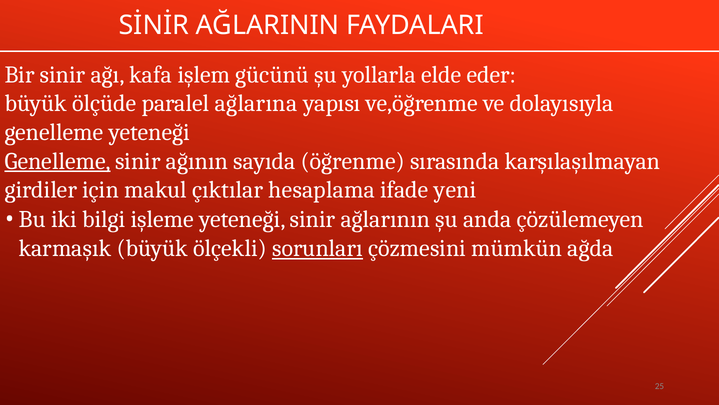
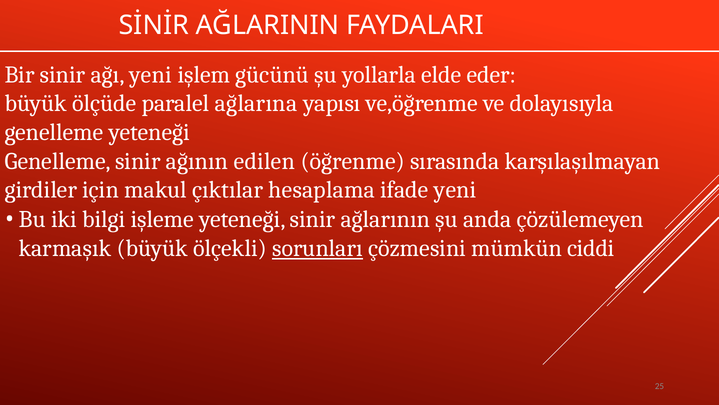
ağı kafa: kafa -> yeni (151, 75)
Genelleme underline: present -> none (58, 161)
sayıda: sayıda -> edilen (264, 161)
ağda: ağda -> ciddi (591, 248)
